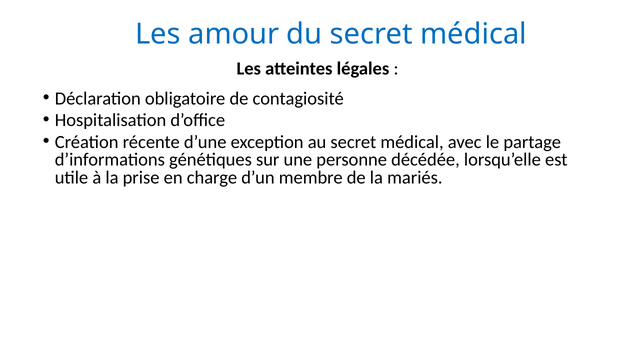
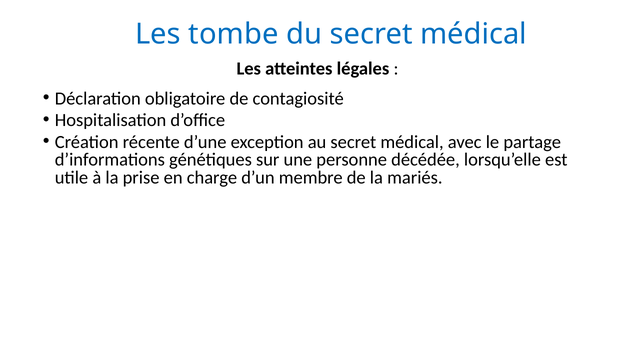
amour: amour -> tombe (234, 34)
